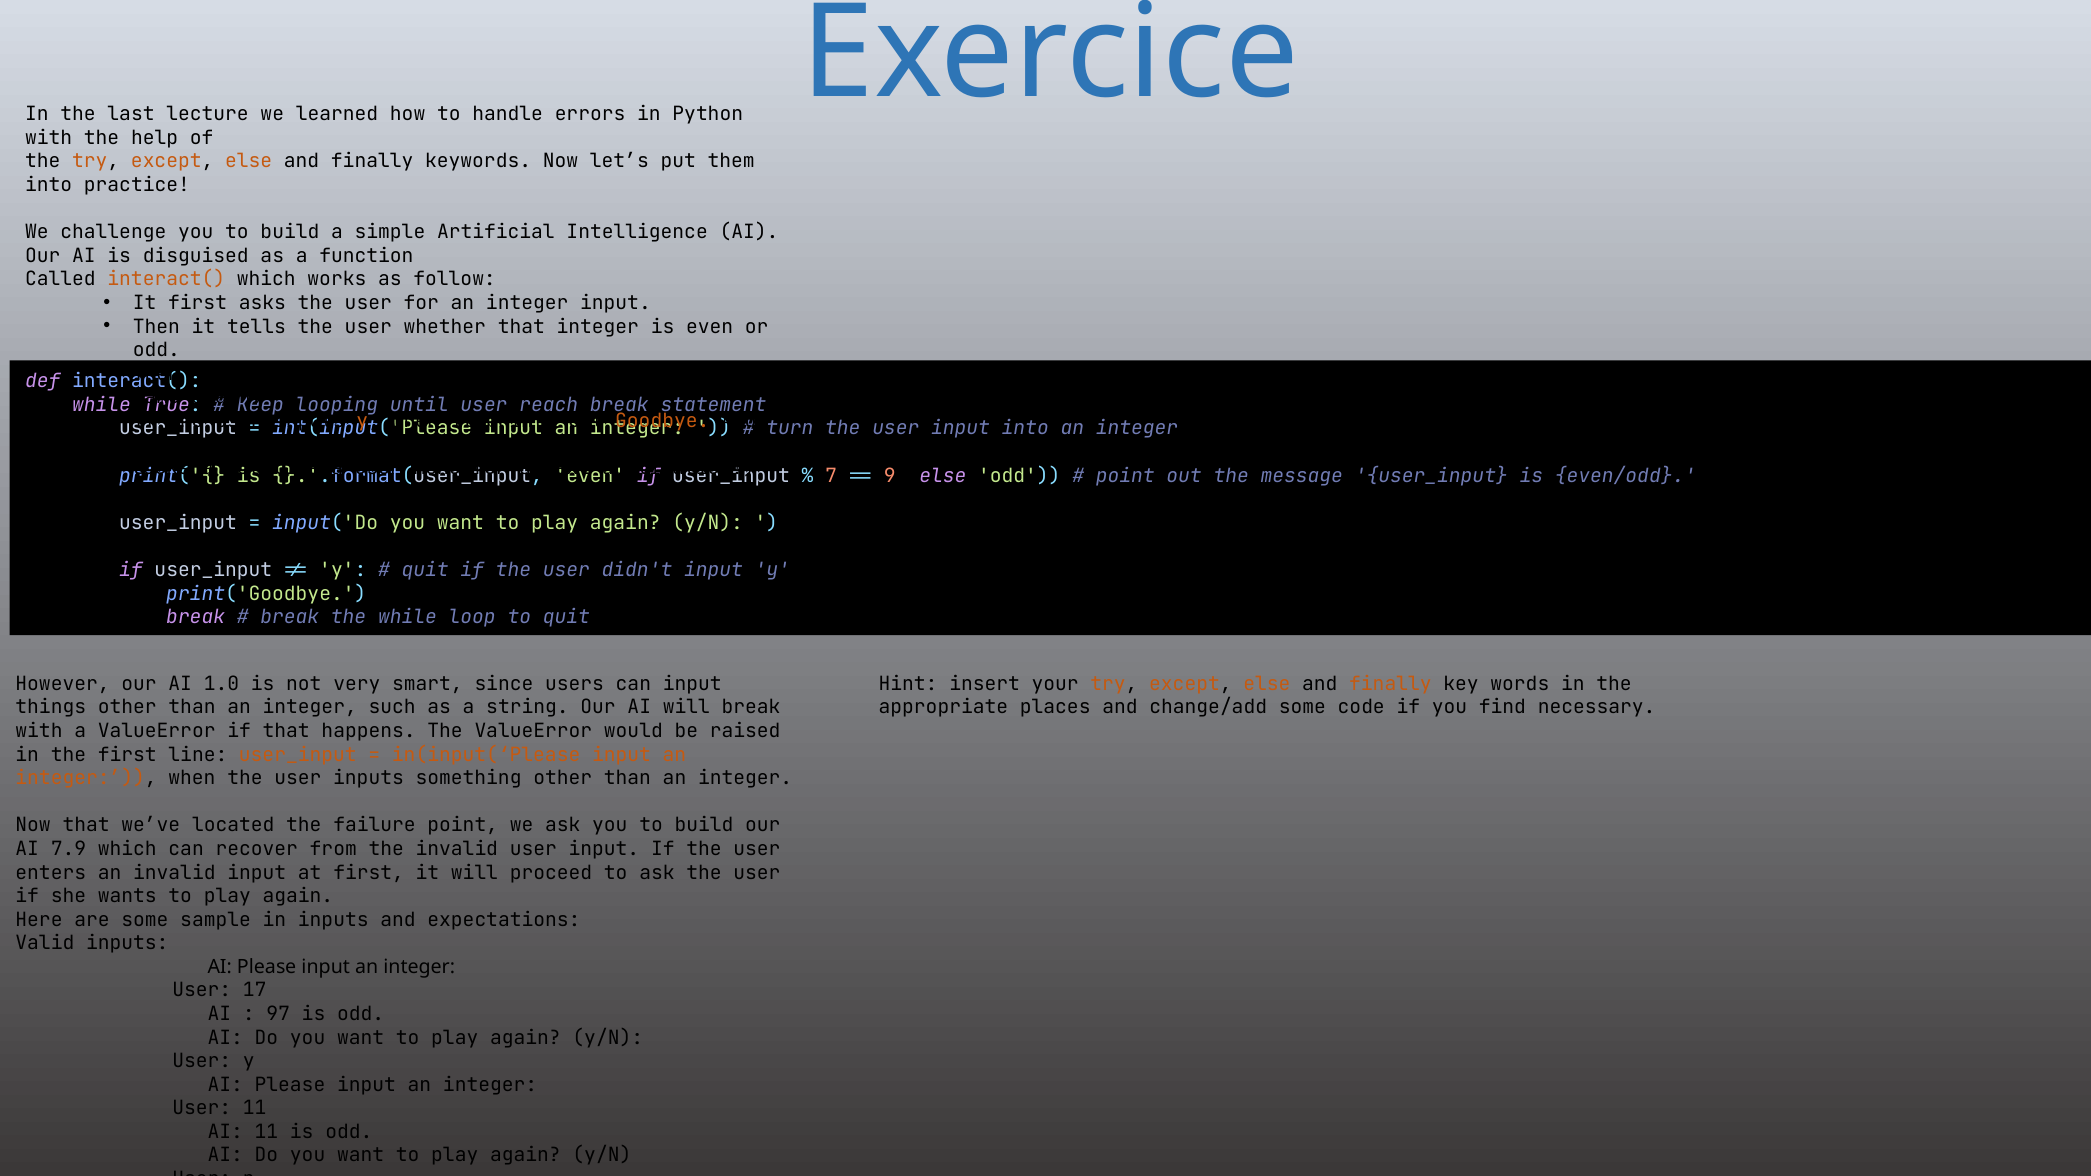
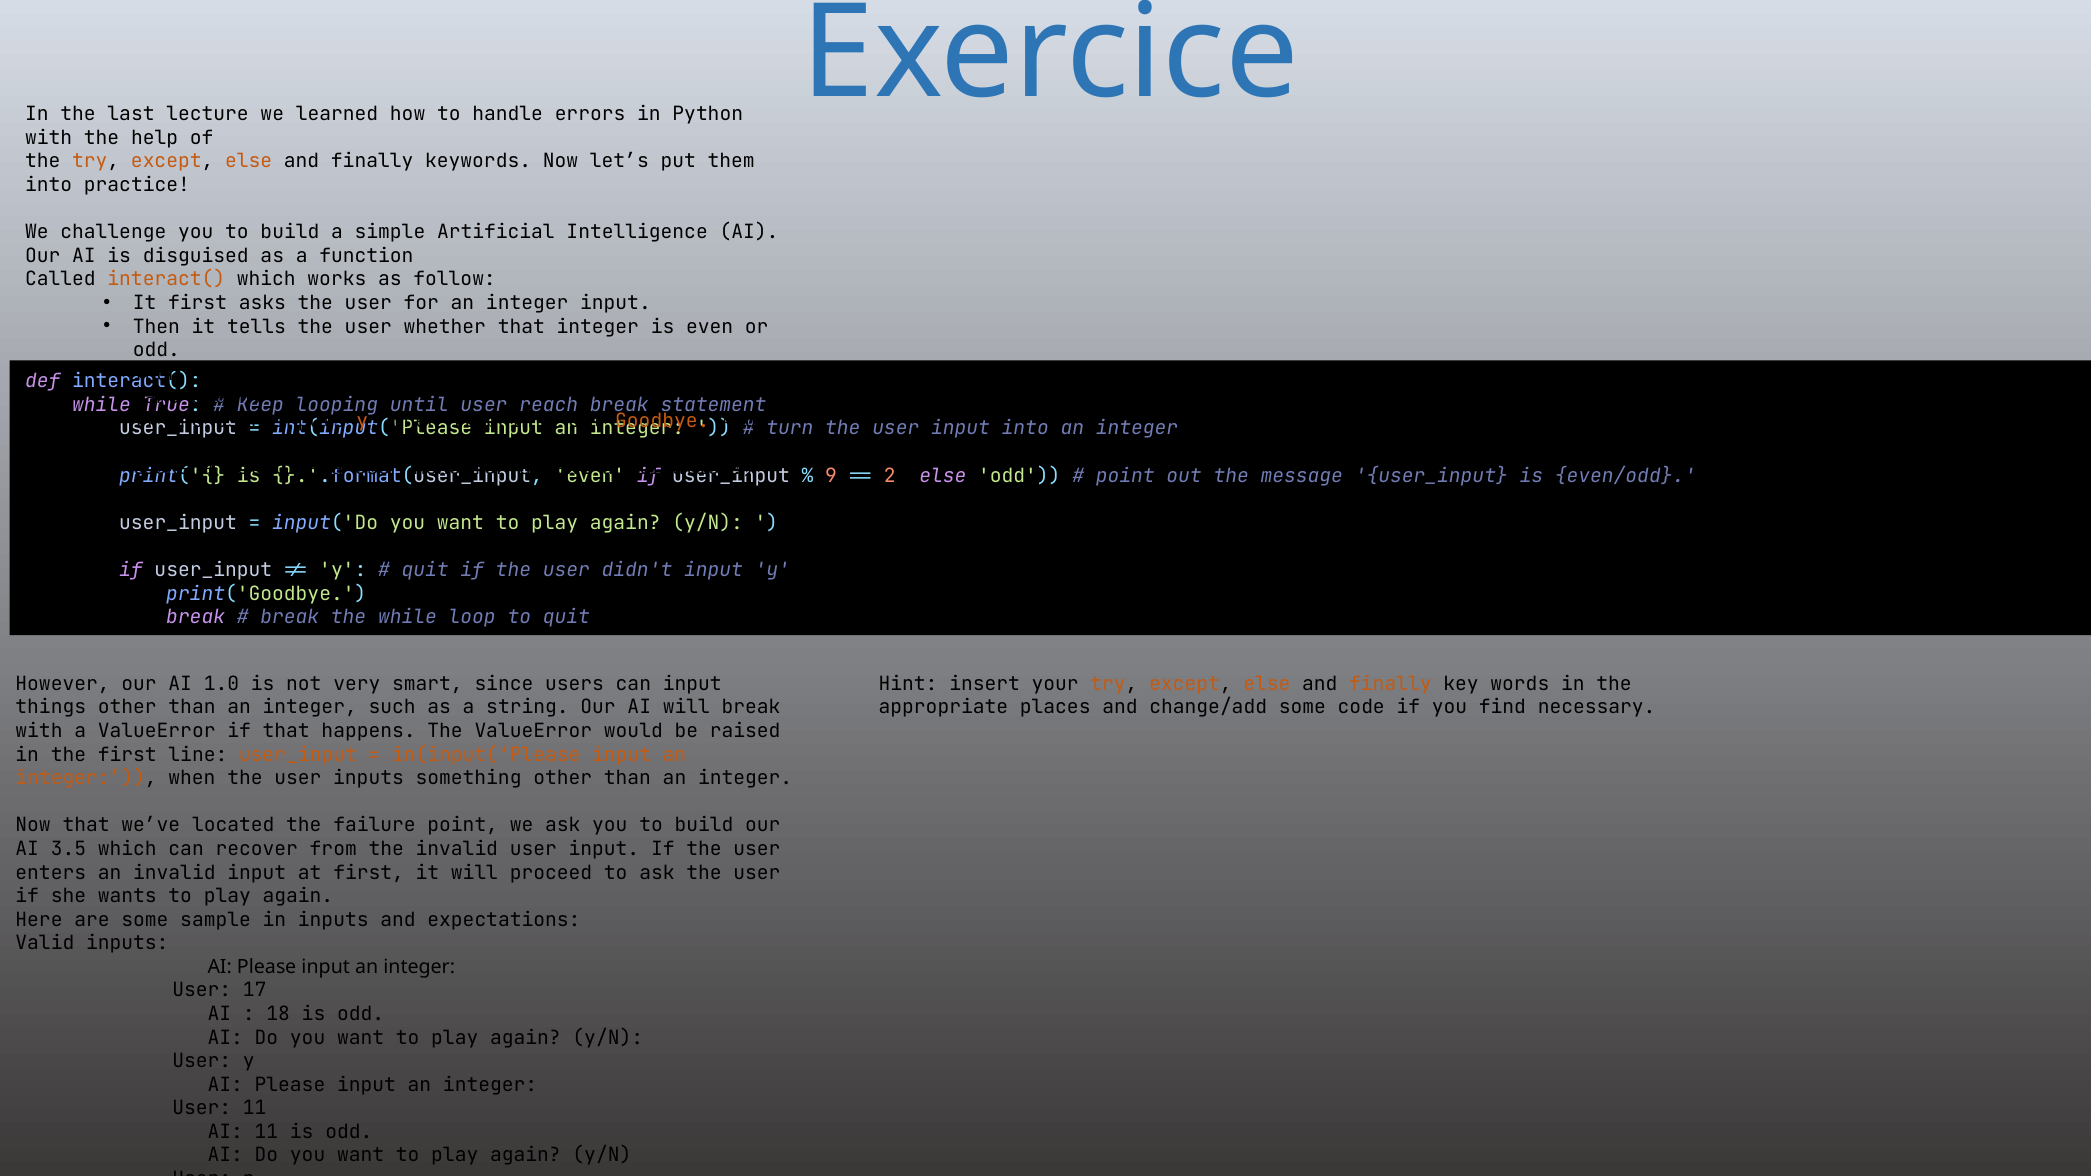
7: 7 -> 9 (831, 476)
9: 9 -> 2 (890, 476)
7.9: 7.9 -> 3.5 (68, 849)
97: 97 -> 18 (278, 1014)
